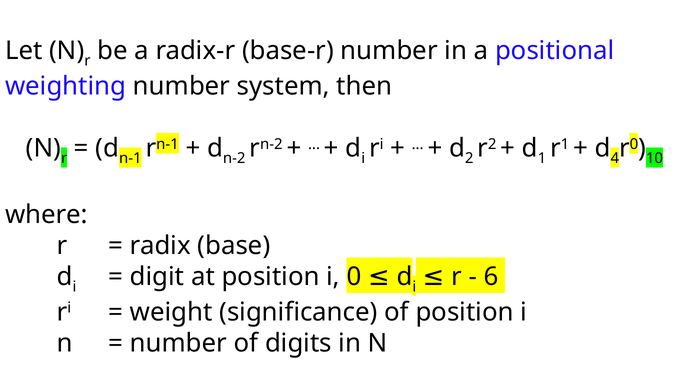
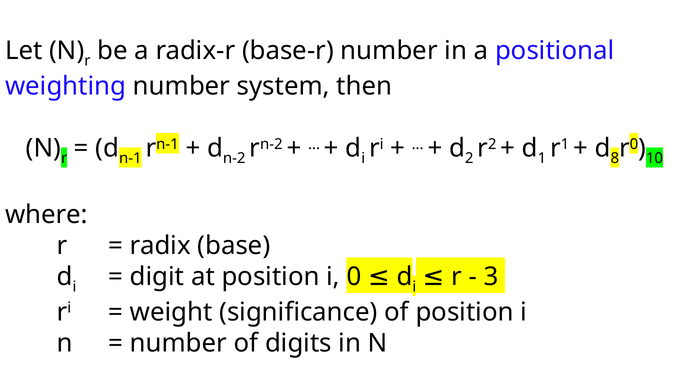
4: 4 -> 8 (615, 158)
6: 6 -> 3 (491, 276)
